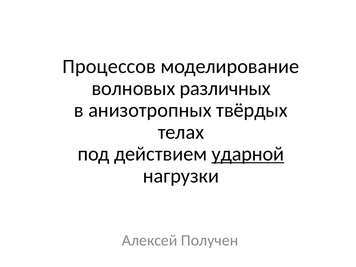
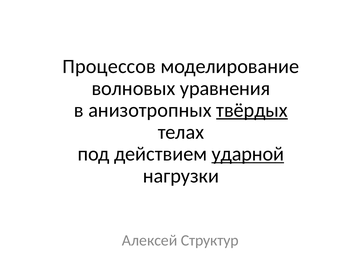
различных: различных -> уравнения (225, 88)
твёрдых underline: none -> present (252, 110)
Получен: Получен -> Структур (210, 240)
